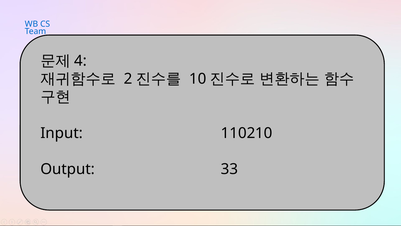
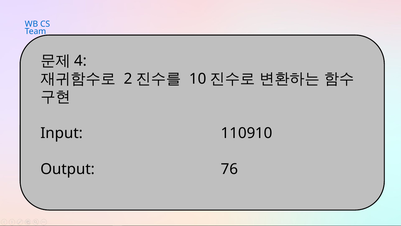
110210: 110210 -> 110910 (247, 133)
33: 33 -> 76 (230, 169)
